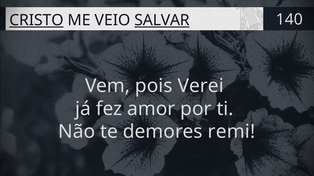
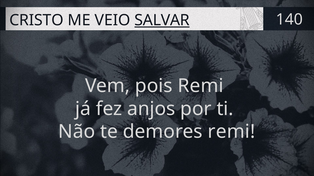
CRISTO underline: present -> none (36, 20)
pois Verei: Verei -> Remi (201, 86)
amor: amor -> anjos (151, 109)
